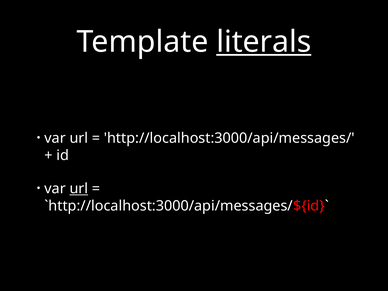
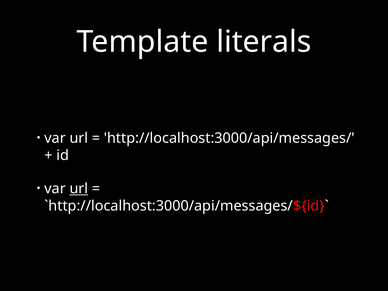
literals underline: present -> none (264, 42)
